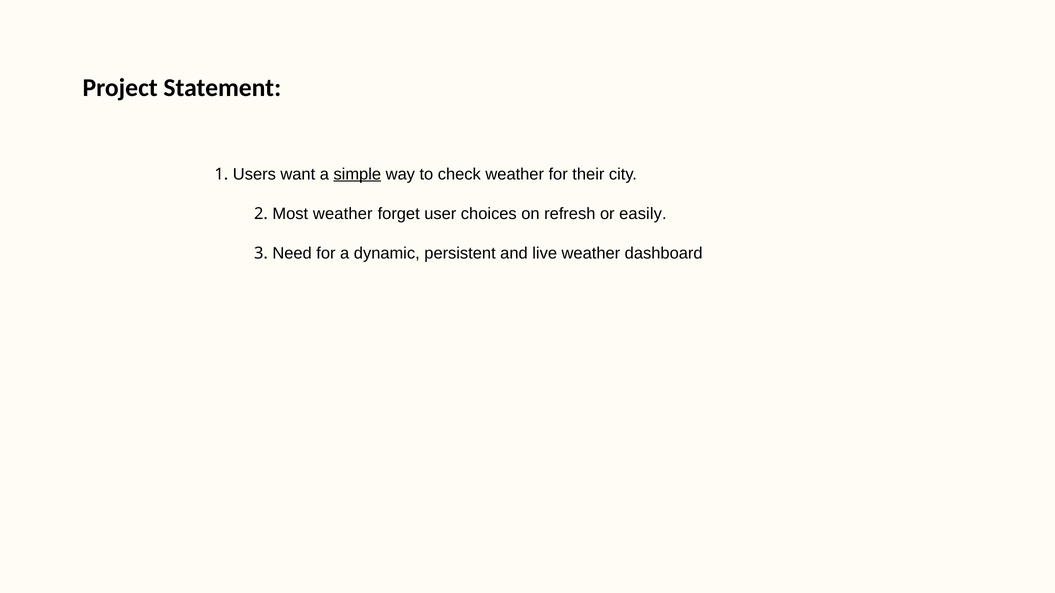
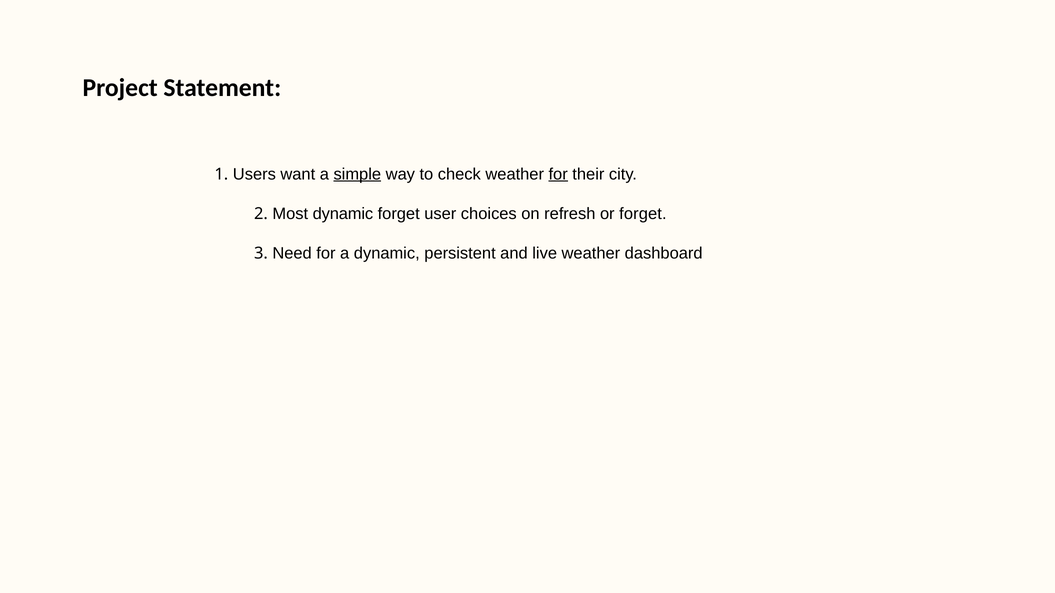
for underline: none -> present (558, 174)
Most weather: weather -> dynamic (343, 214)
or easily: easily -> forget (643, 214)
